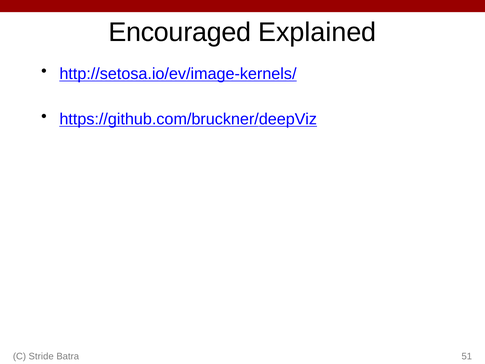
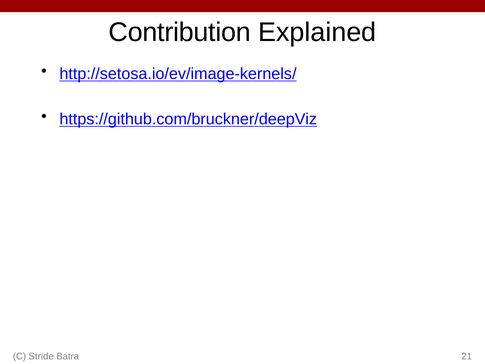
Encouraged: Encouraged -> Contribution (180, 32)
51: 51 -> 21 (467, 356)
